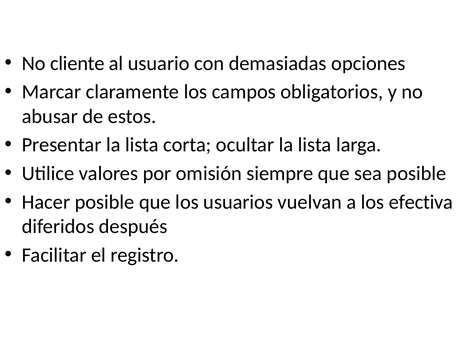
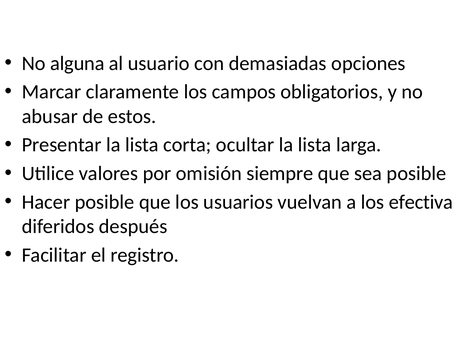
cliente: cliente -> alguna (77, 63)
